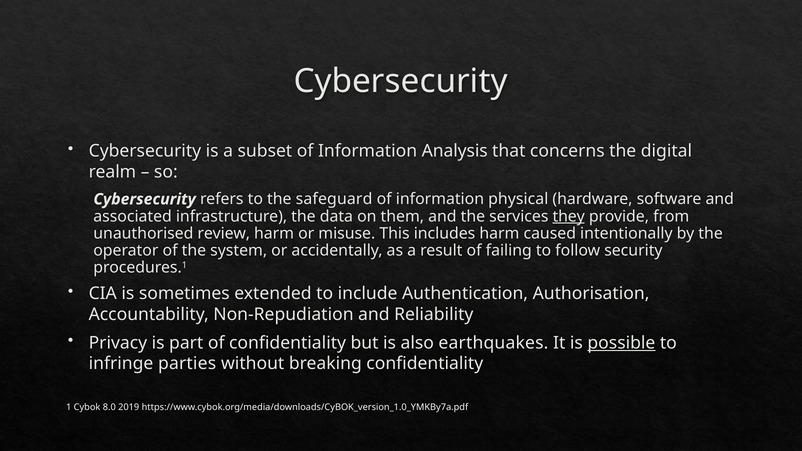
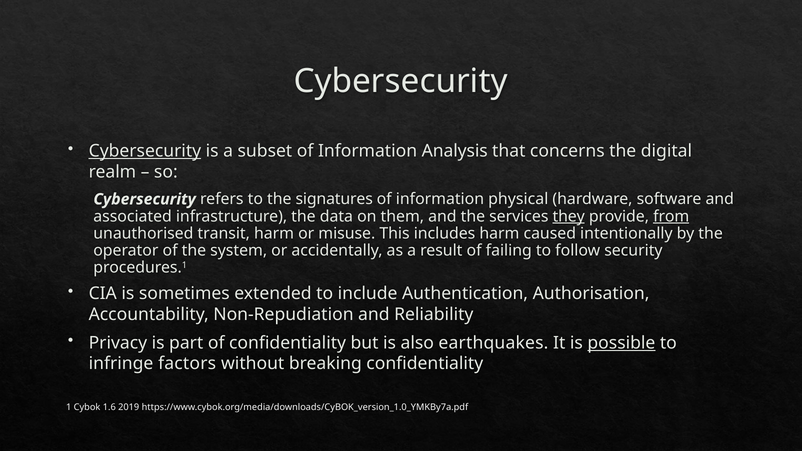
Cybersecurity underline: none -> present (145, 151)
safeguard: safeguard -> signatures (334, 199)
from underline: none -> present (671, 216)
review: review -> transit (224, 234)
parties: parties -> factors (187, 364)
8.0: 8.0 -> 1.6 (109, 407)
